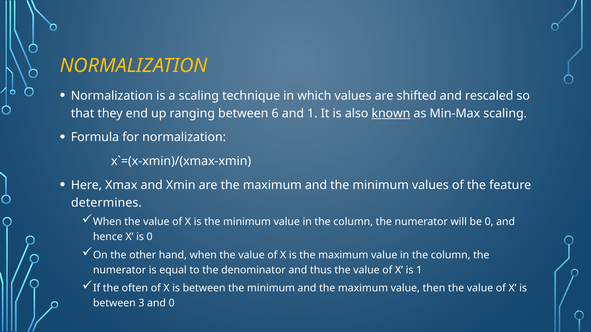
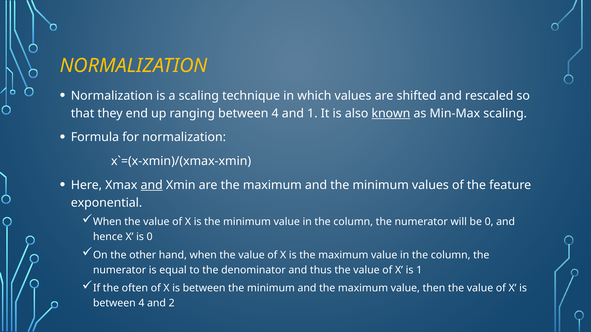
ranging between 6: 6 -> 4 (275, 114)
and underline: none -> present (152, 185)
determines: determines -> exponential (106, 203)
3: 3 -> 4 (141, 304)
and 0: 0 -> 2 (172, 304)
